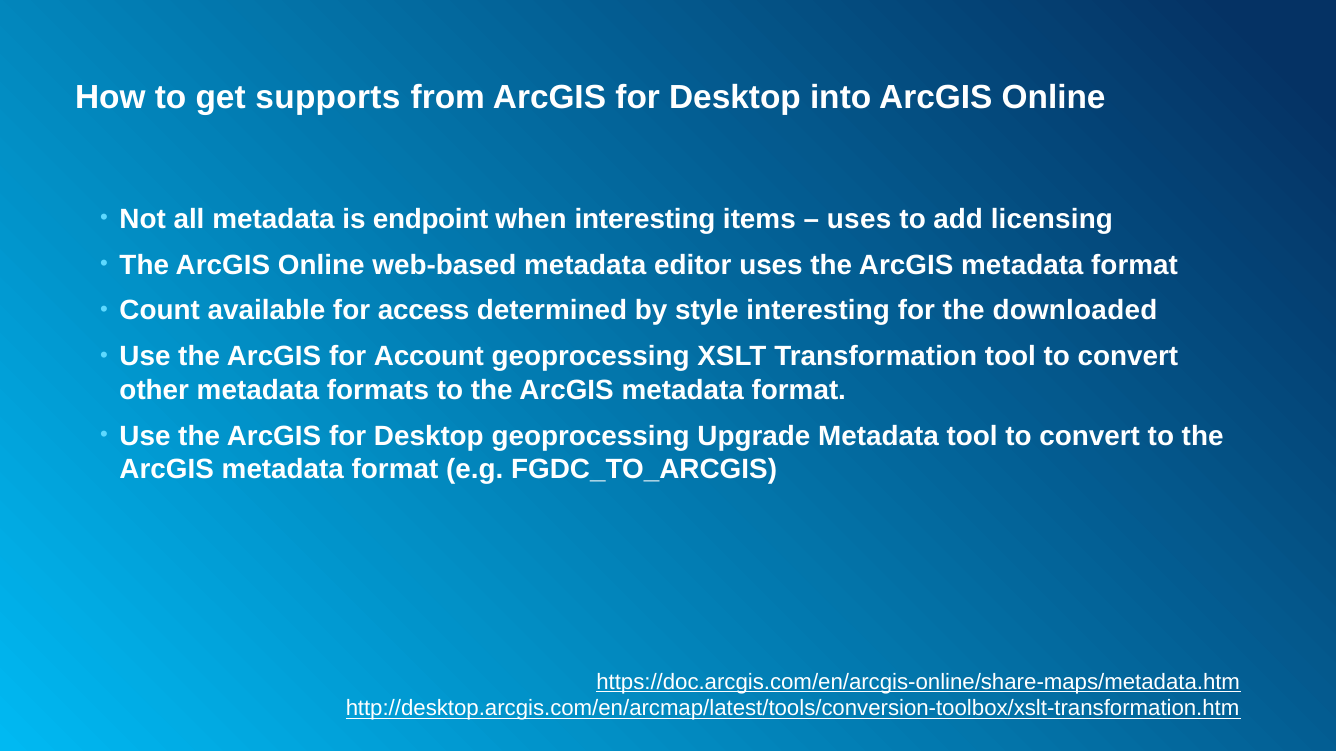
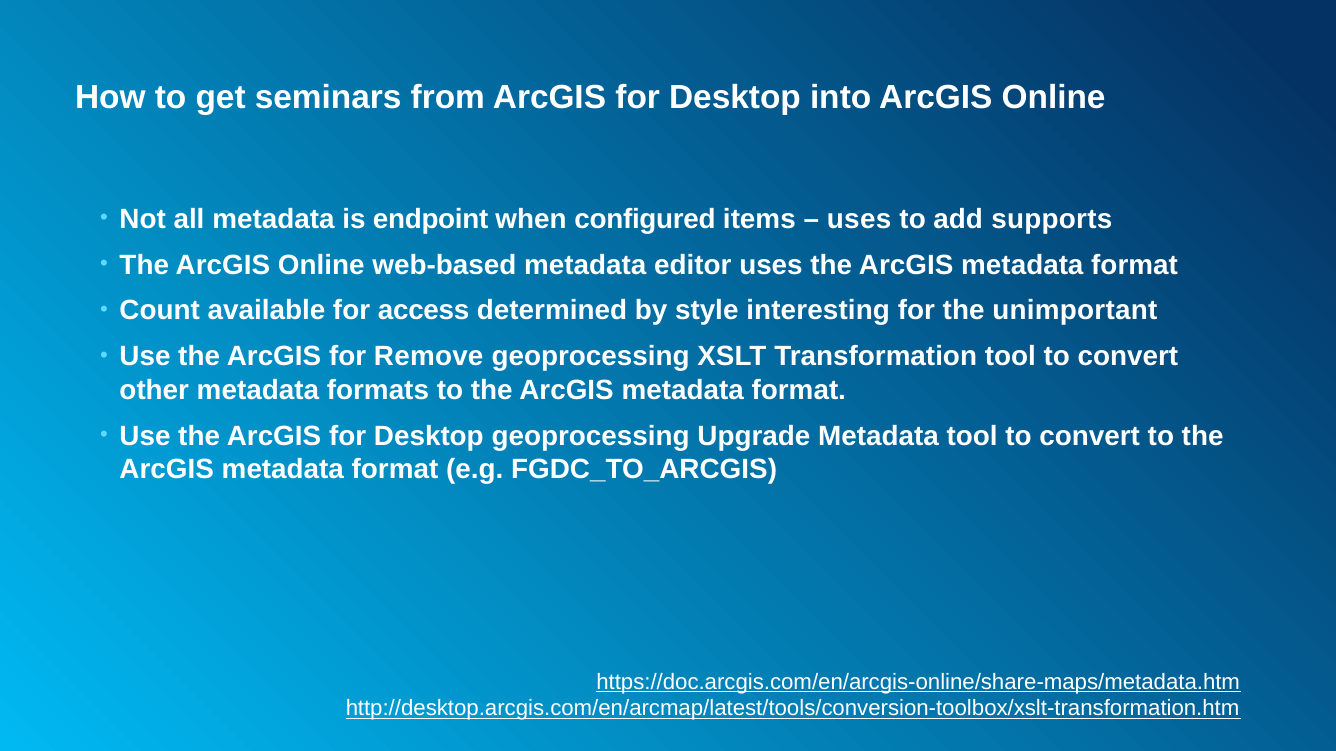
supports: supports -> seminars (328, 97)
when interesting: interesting -> configured (645, 219)
licensing: licensing -> supports (1052, 219)
downloaded: downloaded -> unimportant (1075, 311)
Account: Account -> Remove (429, 357)
